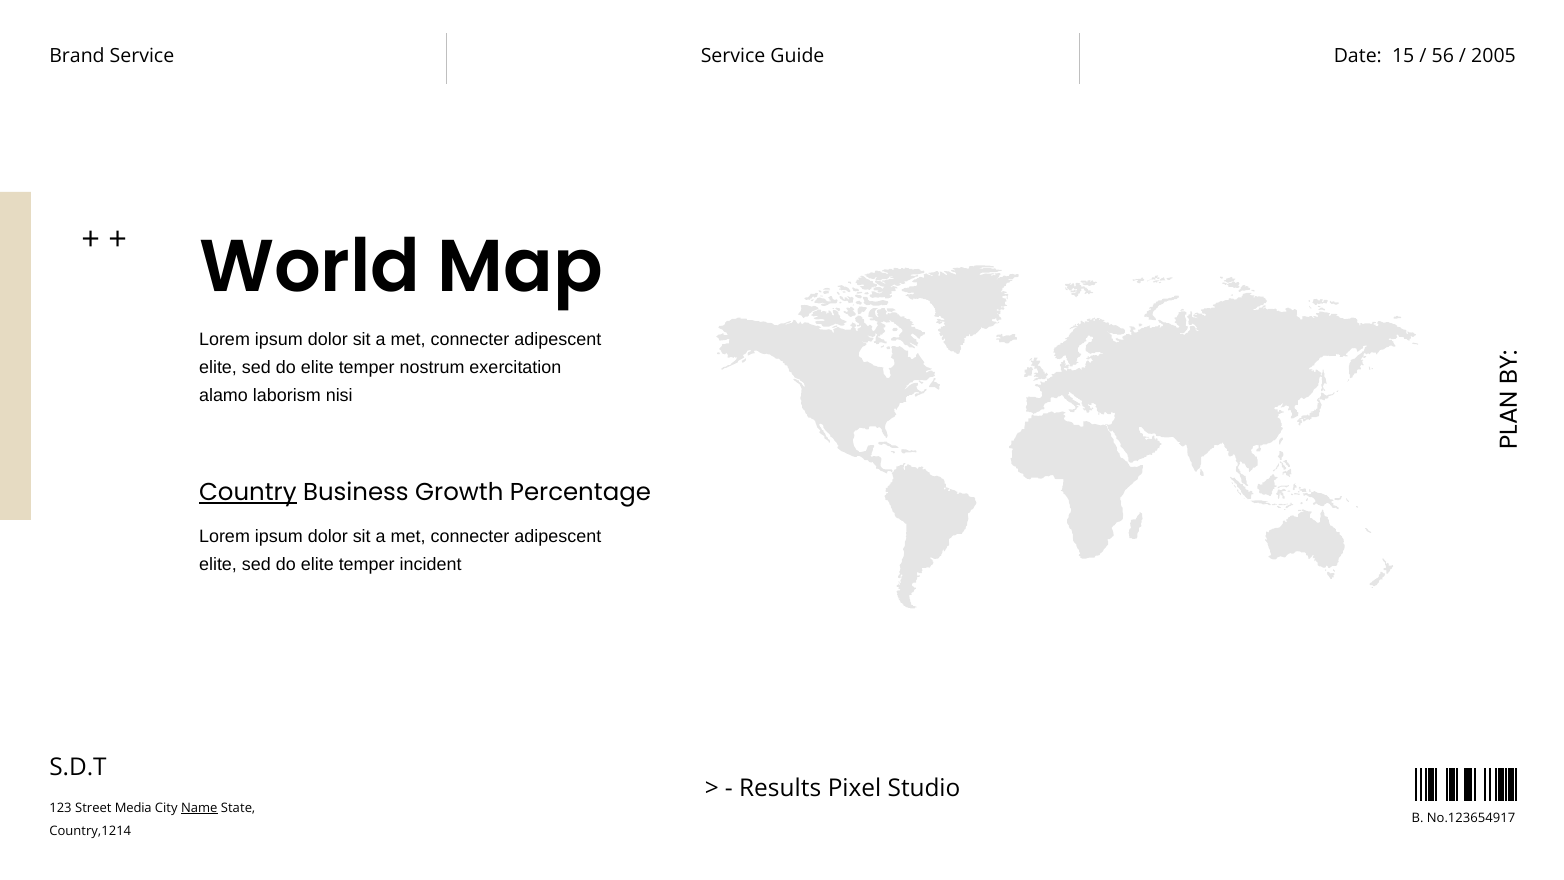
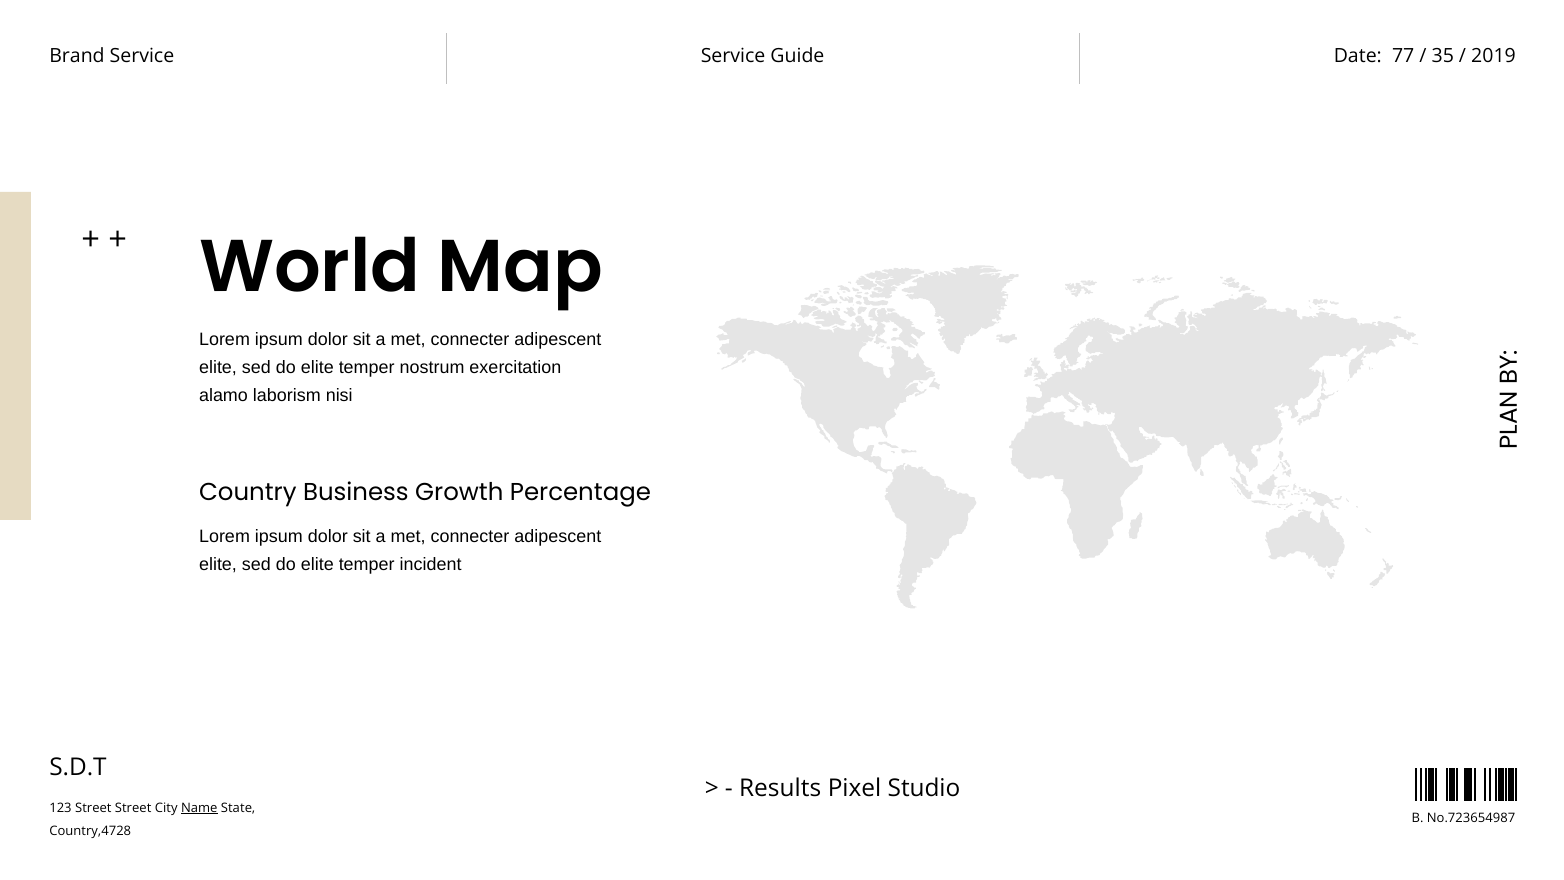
15: 15 -> 77 (1403, 56)
56: 56 -> 35 (1443, 56)
2005: 2005 -> 2019 (1494, 56)
Country underline: present -> none (248, 492)
Street Media: Media -> Street (133, 807)
No.123654917: No.123654917 -> No.723654987 (1471, 818)
Country,1214: Country,1214 -> Country,4728 (90, 831)
